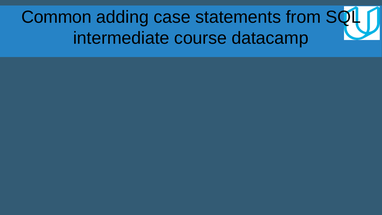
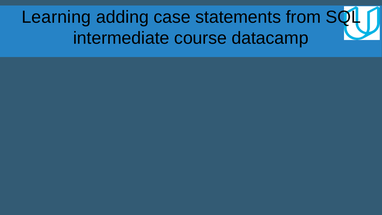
Common: Common -> Learning (56, 17)
